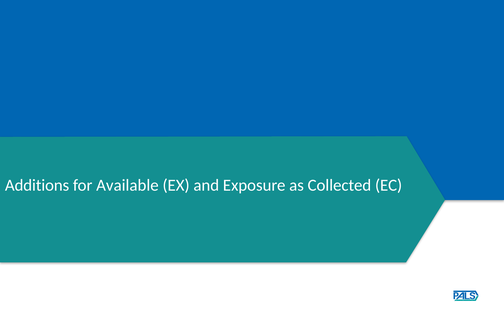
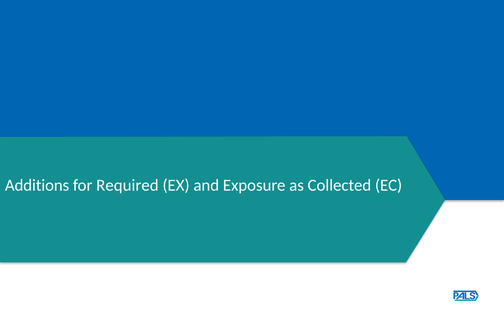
Available: Available -> Required (127, 185)
